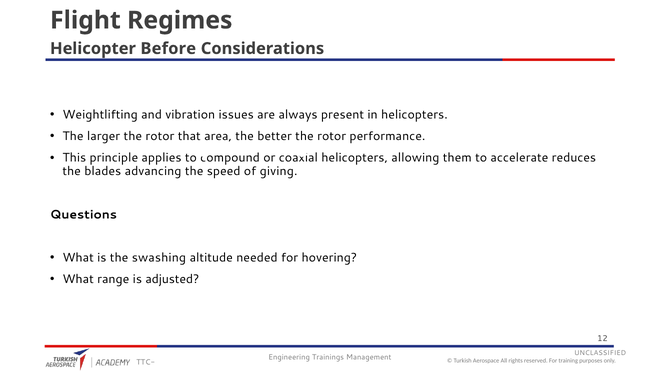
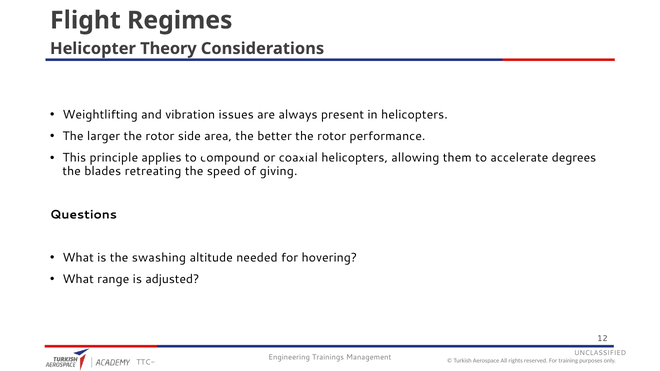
Before: Before -> Theory (168, 49)
that: that -> side (189, 136)
reduces: reduces -> degrees (574, 158)
advancing: advancing -> retreating (153, 171)
